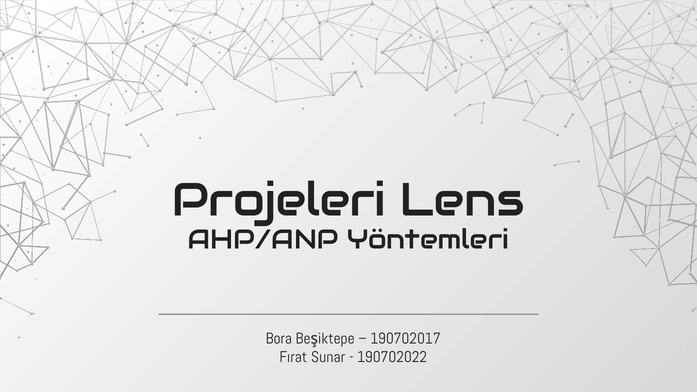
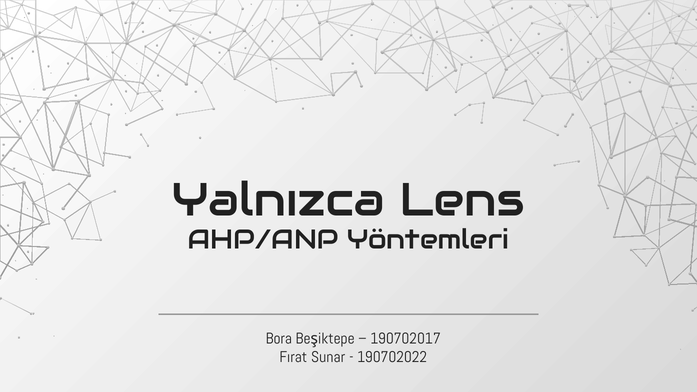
Projeleri: Projeleri -> Yalnızca (278, 200)
